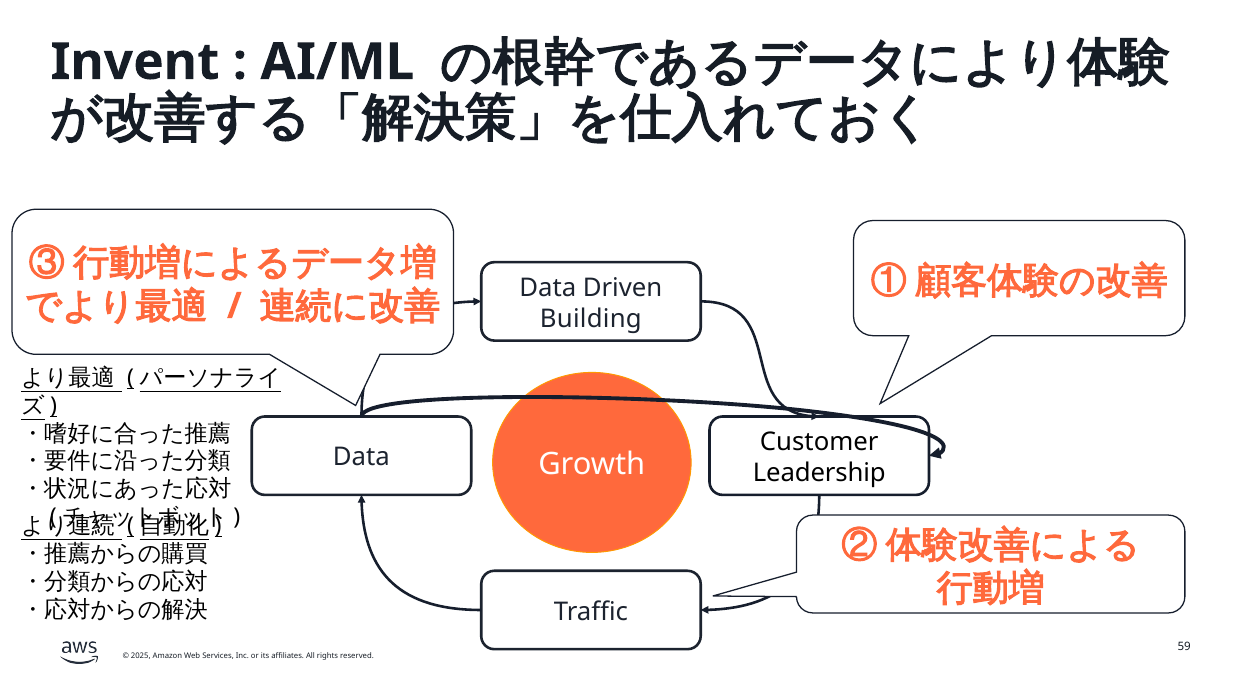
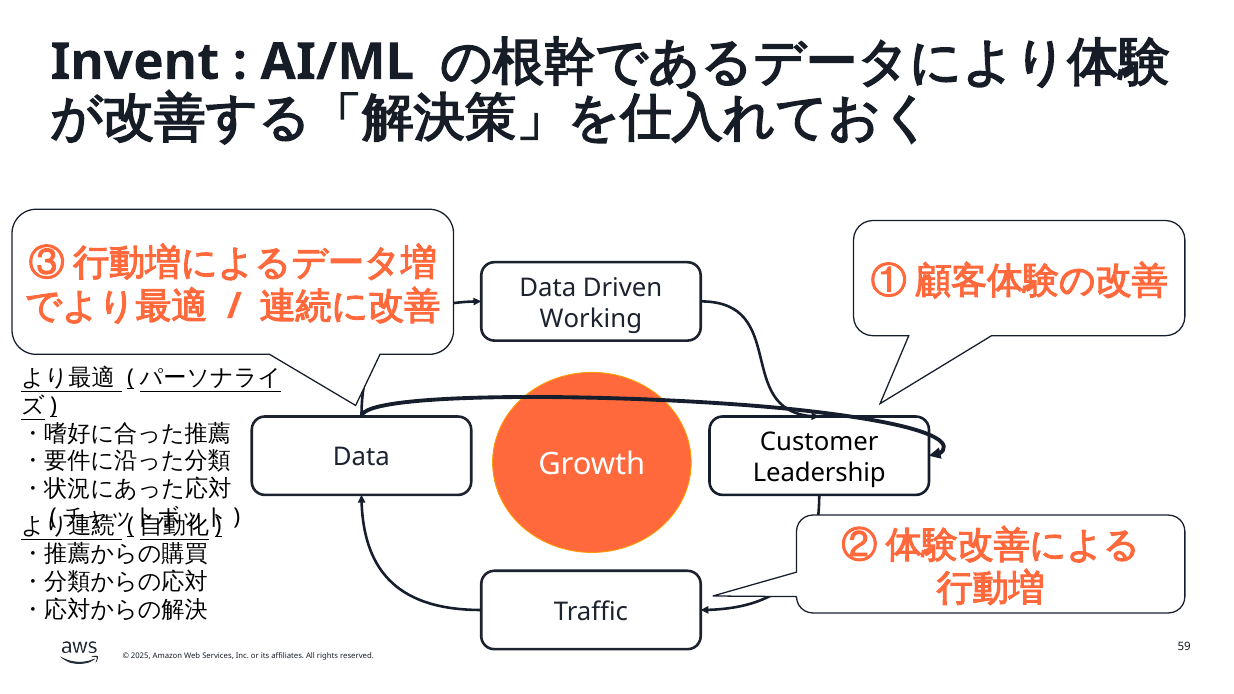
Building: Building -> Working (591, 319)
